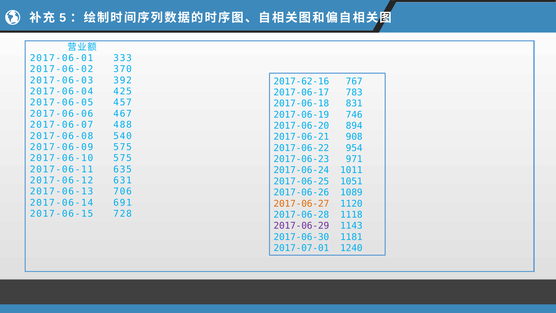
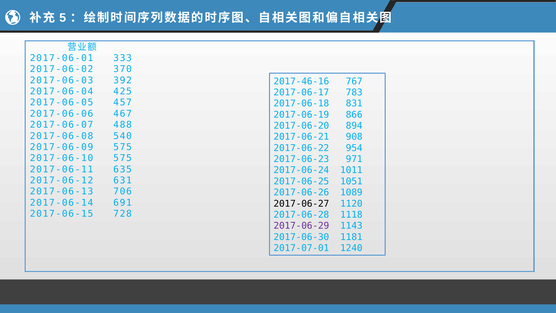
2017-62-16: 2017-62-16 -> 2017-46-16 (301, 81)
746: 746 -> 866 (354, 115)
2017-06-27 colour: orange -> black (301, 203)
